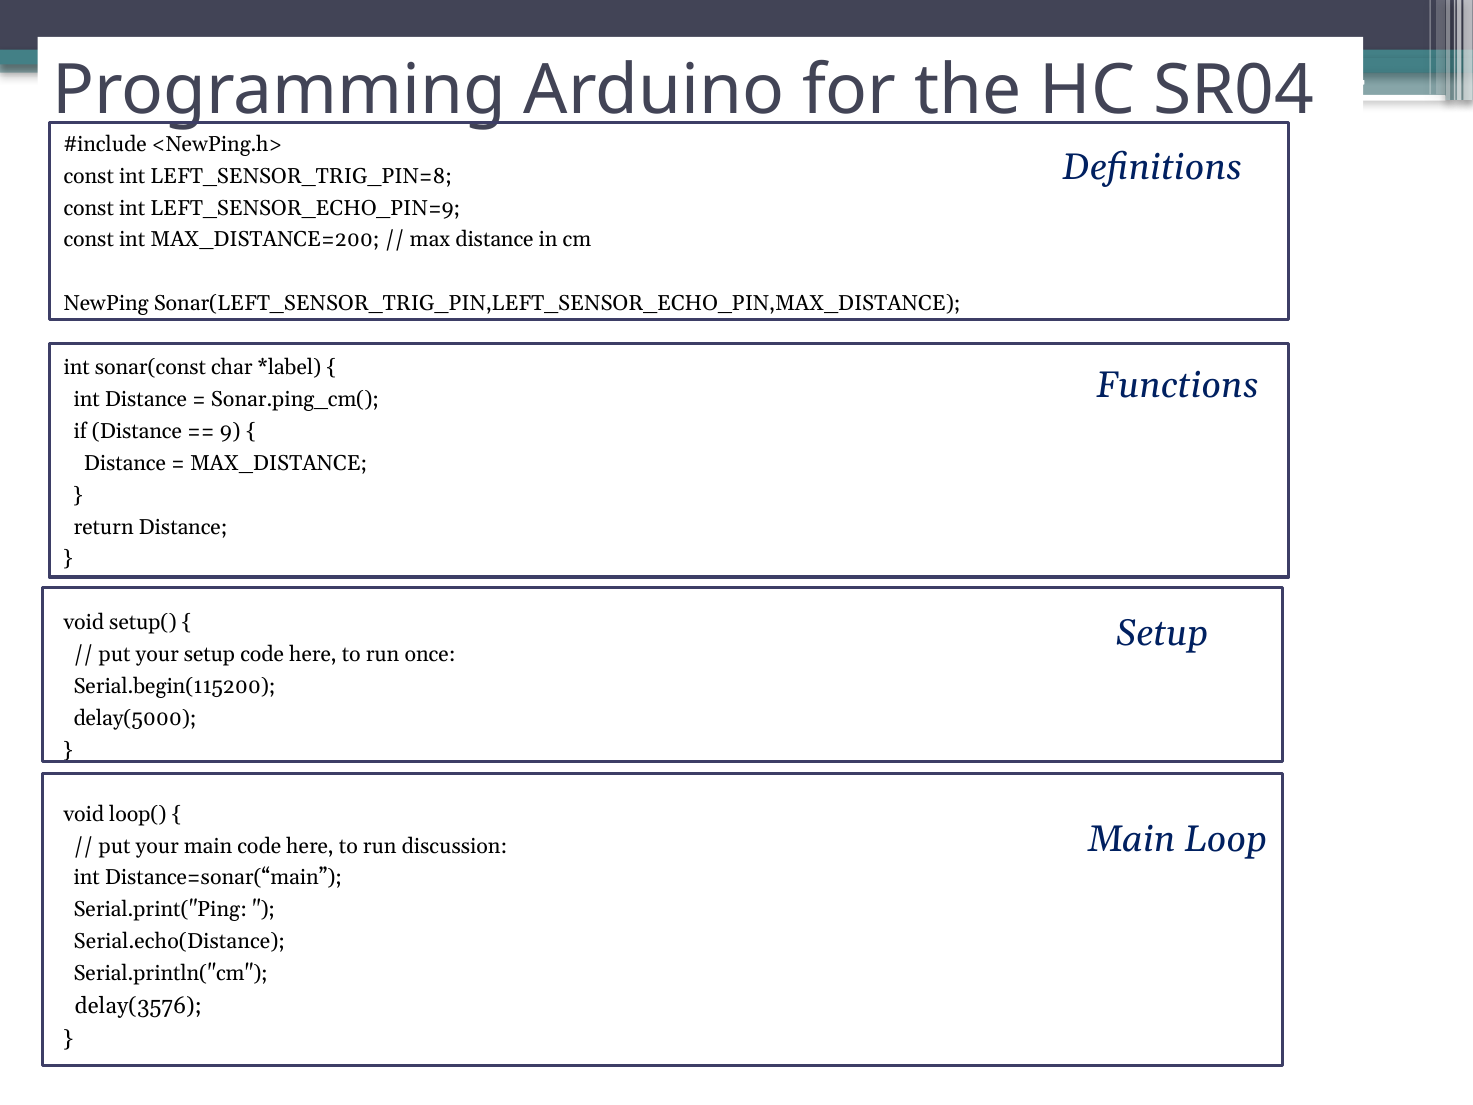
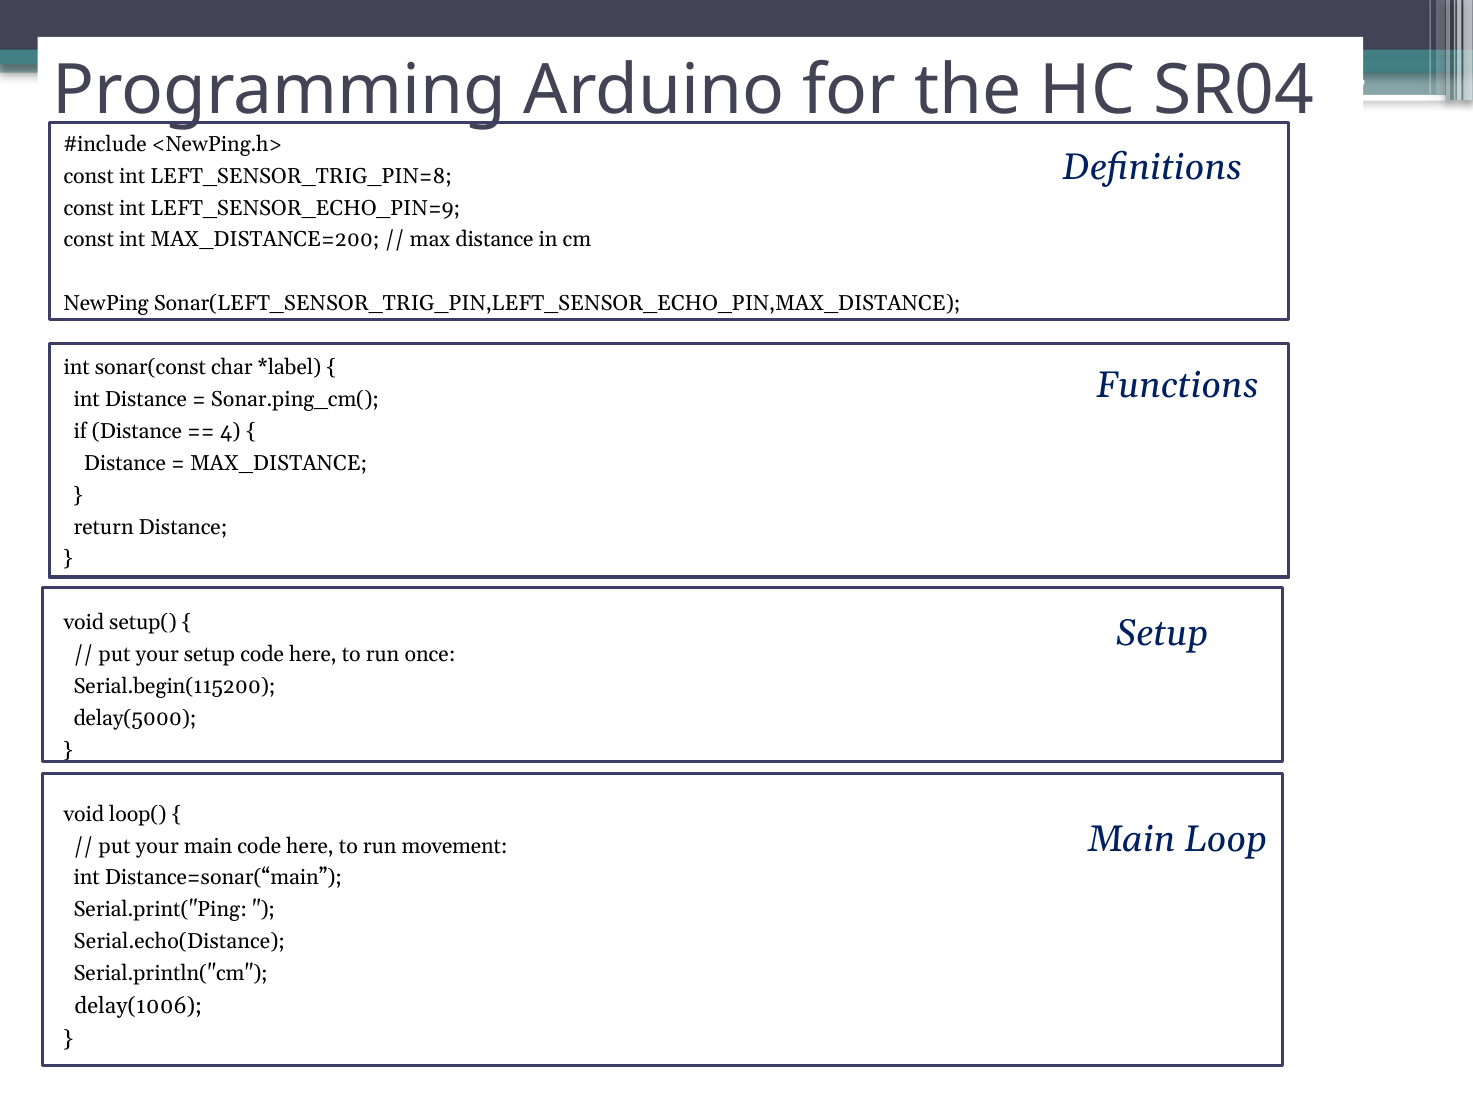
9: 9 -> 4 (230, 431)
discussion: discussion -> movement (455, 846)
delay(3576: delay(3576 -> delay(1006 (138, 1006)
